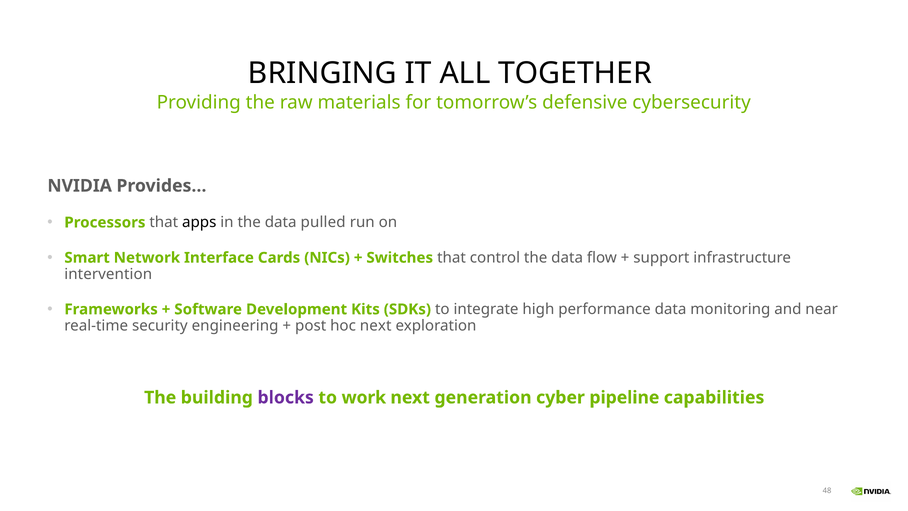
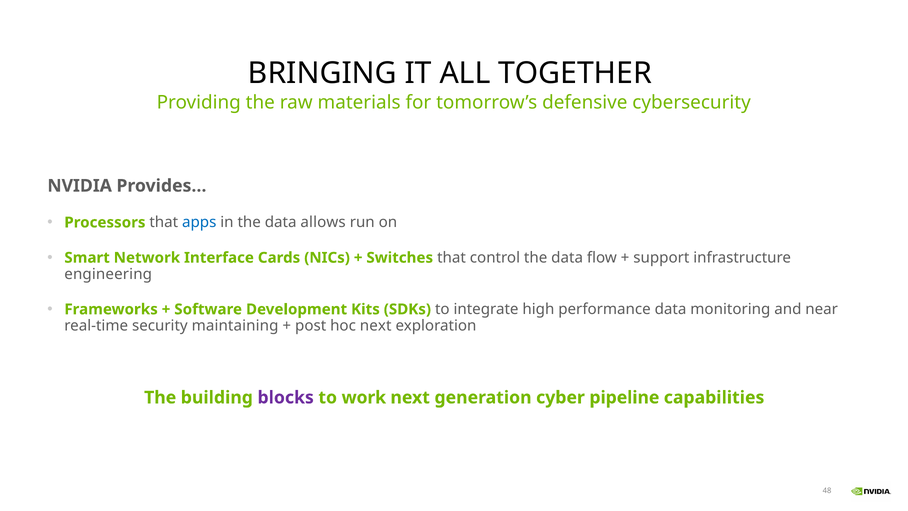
apps colour: black -> blue (199, 222)
pulled: pulled -> allows (323, 222)
intervention: intervention -> engineering (108, 274)
engineering: engineering -> maintaining (235, 326)
